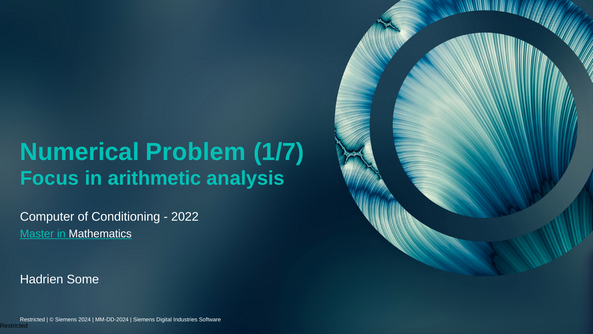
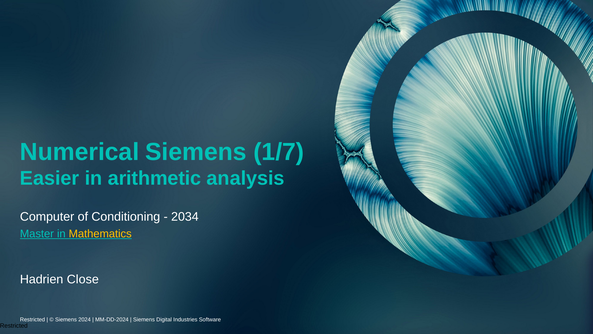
Numerical Problem: Problem -> Siemens (196, 152)
Focus: Focus -> Easier (50, 178)
2022: 2022 -> 2034 (185, 216)
Mathematics colour: white -> yellow (100, 234)
Some: Some -> Close (83, 279)
